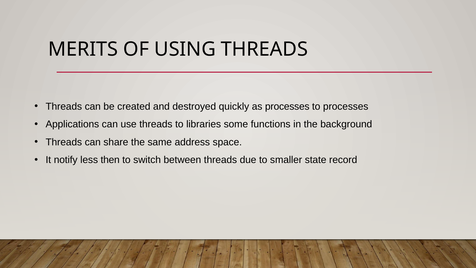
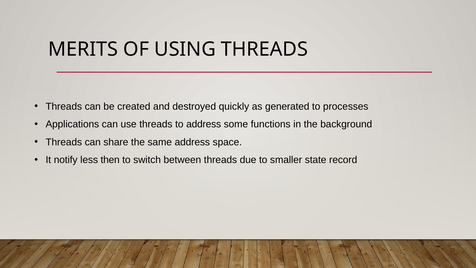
as processes: processes -> generated (287, 106)
to libraries: libraries -> address (204, 124)
